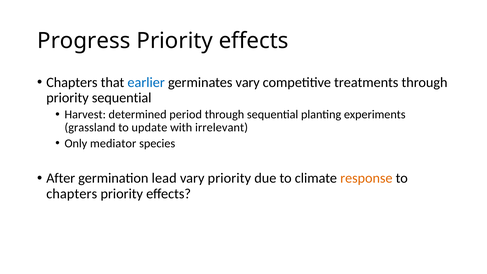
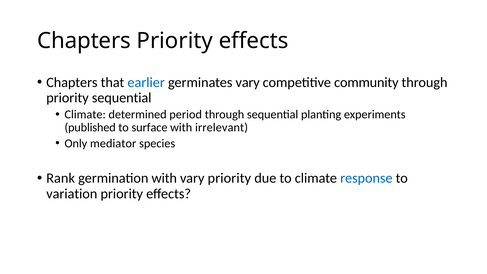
Progress: Progress -> Chapters (84, 41)
treatments: treatments -> community (366, 82)
Harvest: Harvest -> Climate (85, 114)
grassland: grassland -> published (90, 128)
update: update -> surface (150, 128)
After: After -> Rank (61, 178)
germination lead: lead -> with (164, 178)
response colour: orange -> blue (366, 178)
chapters: chapters -> variation (72, 194)
